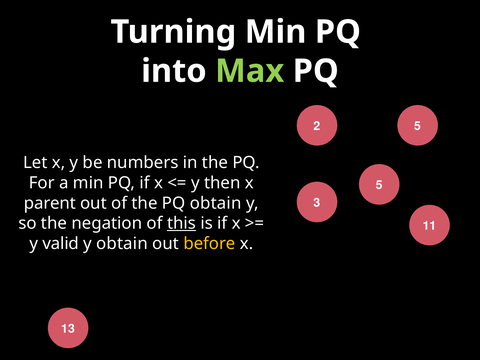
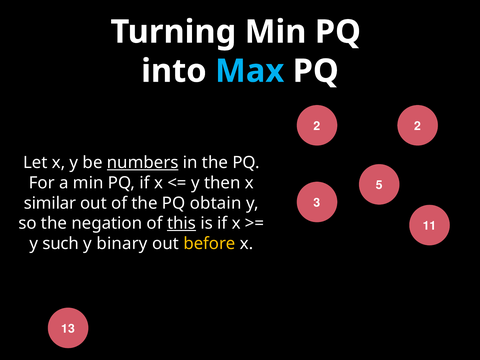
Max colour: light green -> light blue (250, 71)
2 5: 5 -> 2 (418, 126)
numbers underline: none -> present (143, 163)
parent: parent -> similar (50, 203)
valid: valid -> such (61, 244)
y obtain: obtain -> binary (122, 244)
